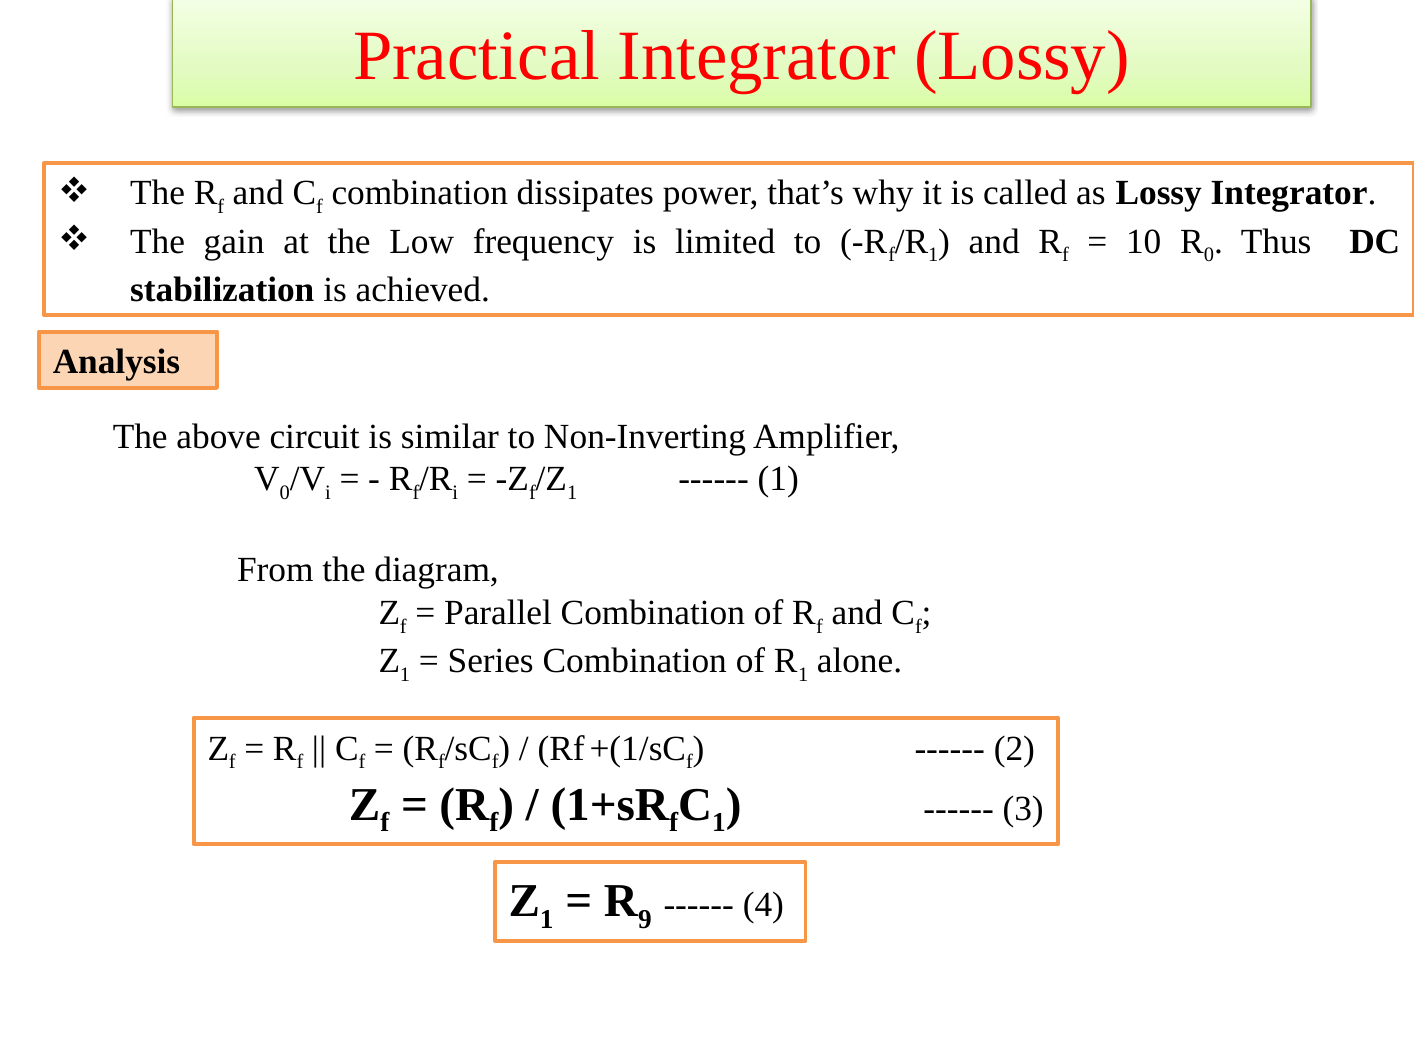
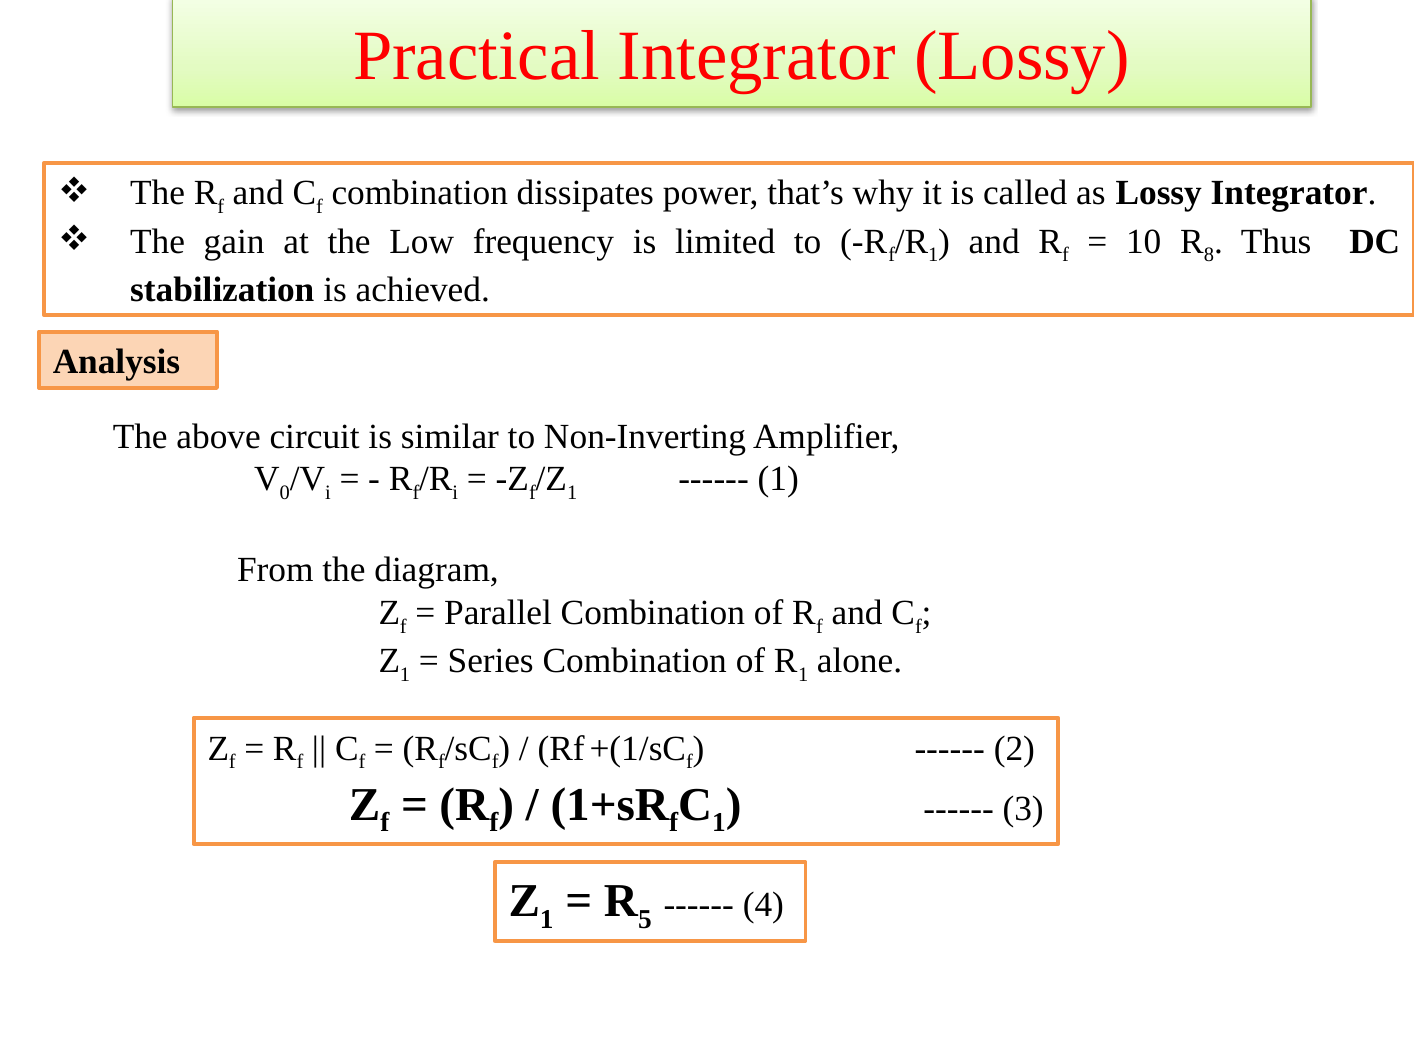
0: 0 -> 8 (1209, 255)
9: 9 -> 5 (645, 920)
